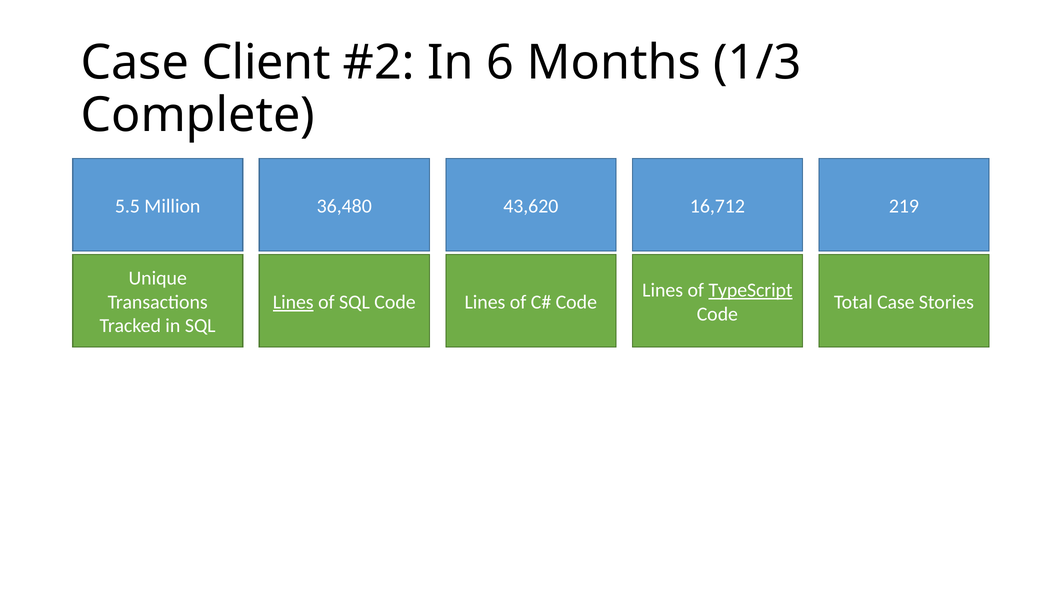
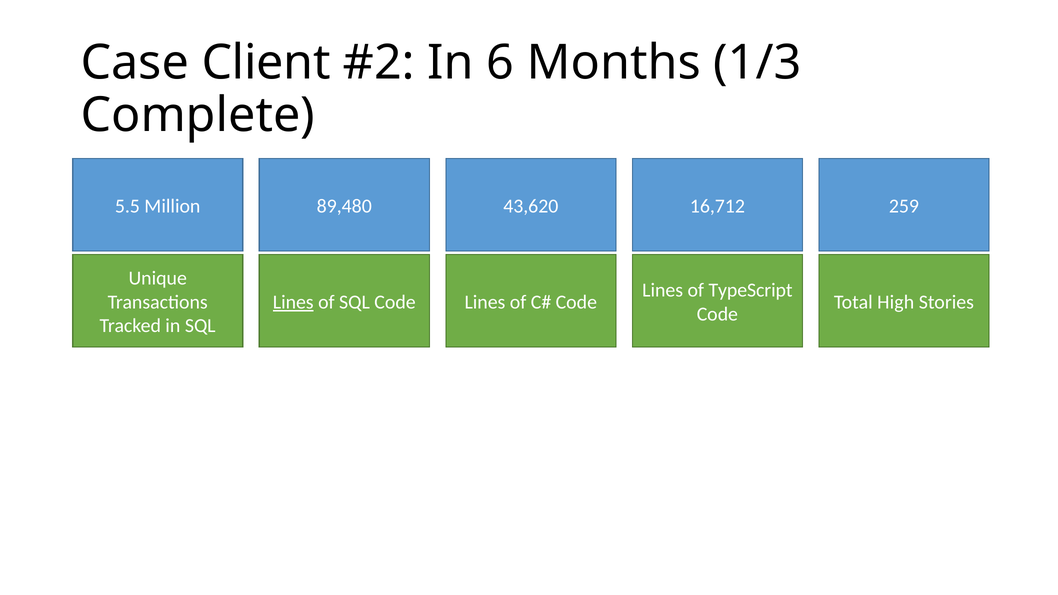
36,480: 36,480 -> 89,480 (344, 206)
219: 219 -> 259 (904, 206)
TypeScript underline: present -> none (751, 290)
Total Case: Case -> High (896, 302)
